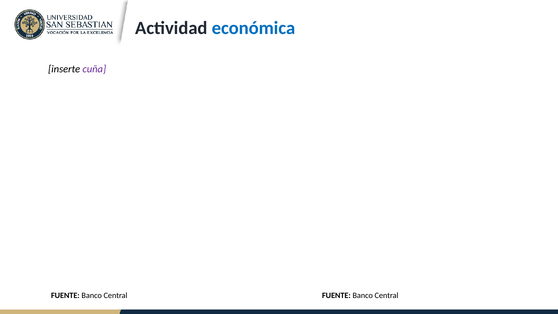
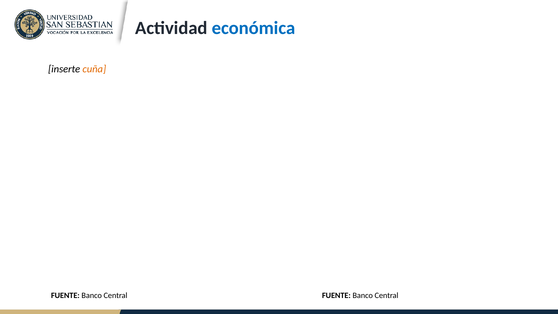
cuña colour: purple -> orange (94, 69)
